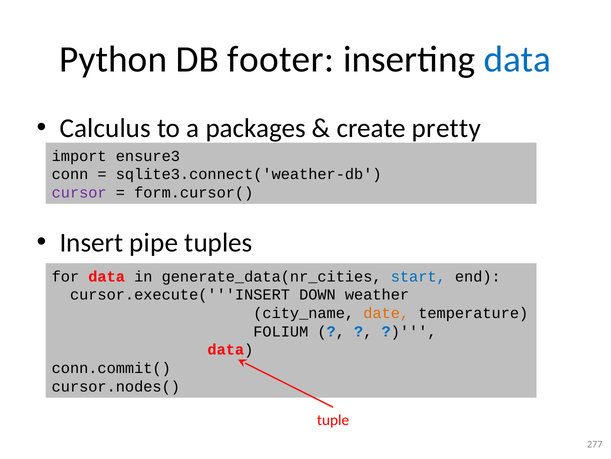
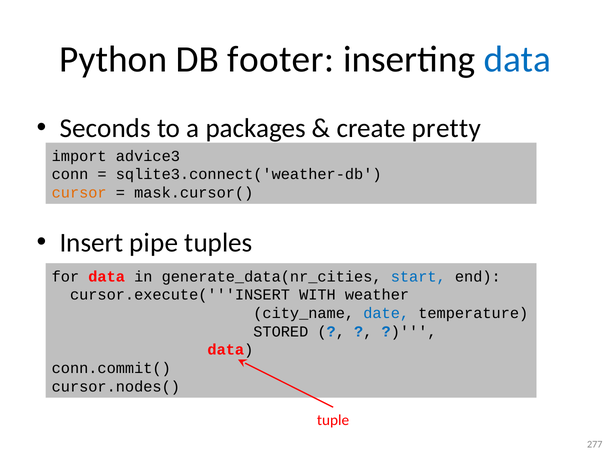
Calculus: Calculus -> Seconds (105, 128)
ensure3: ensure3 -> advice3 (148, 156)
cursor colour: purple -> orange (79, 192)
form.cursor(: form.cursor( -> mask.cursor( (194, 192)
DOWN: DOWN -> WITH (317, 294)
date colour: orange -> blue (386, 313)
FOLIUM: FOLIUM -> STORED (281, 331)
